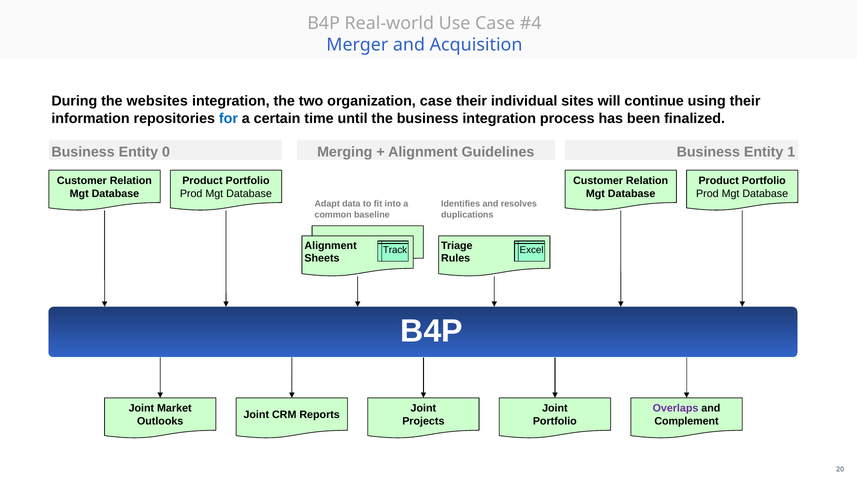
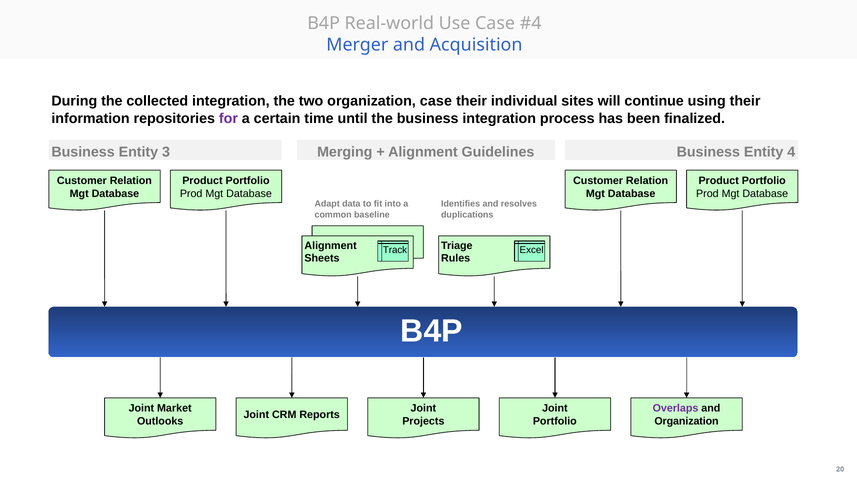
websites: websites -> collected (157, 101)
for colour: blue -> purple (228, 118)
0: 0 -> 3 (166, 152)
1: 1 -> 4 (791, 152)
Complement: Complement -> Organization (687, 421)
